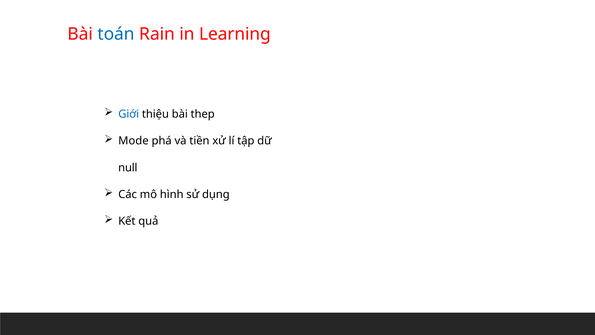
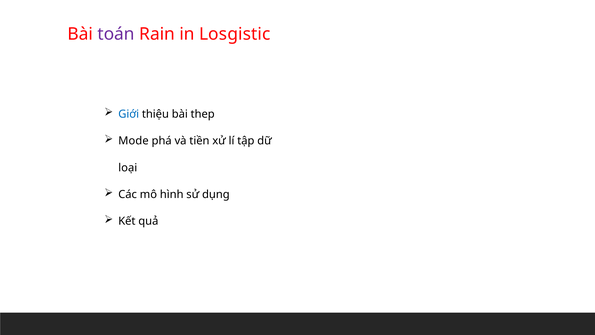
toán colour: blue -> purple (116, 34)
Learning: Learning -> Losgistic (235, 34)
null: null -> loại (128, 168)
